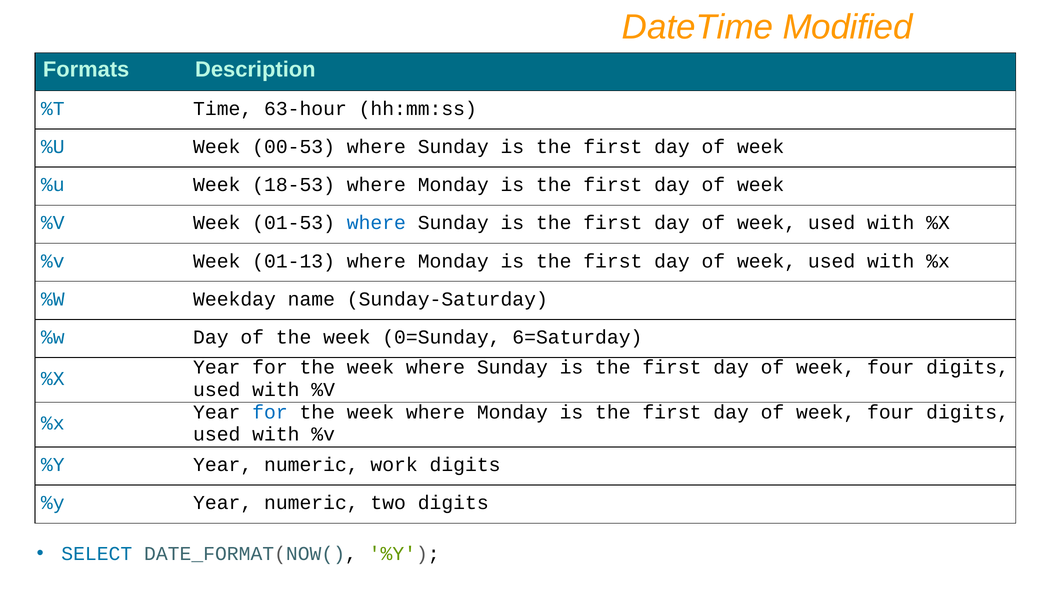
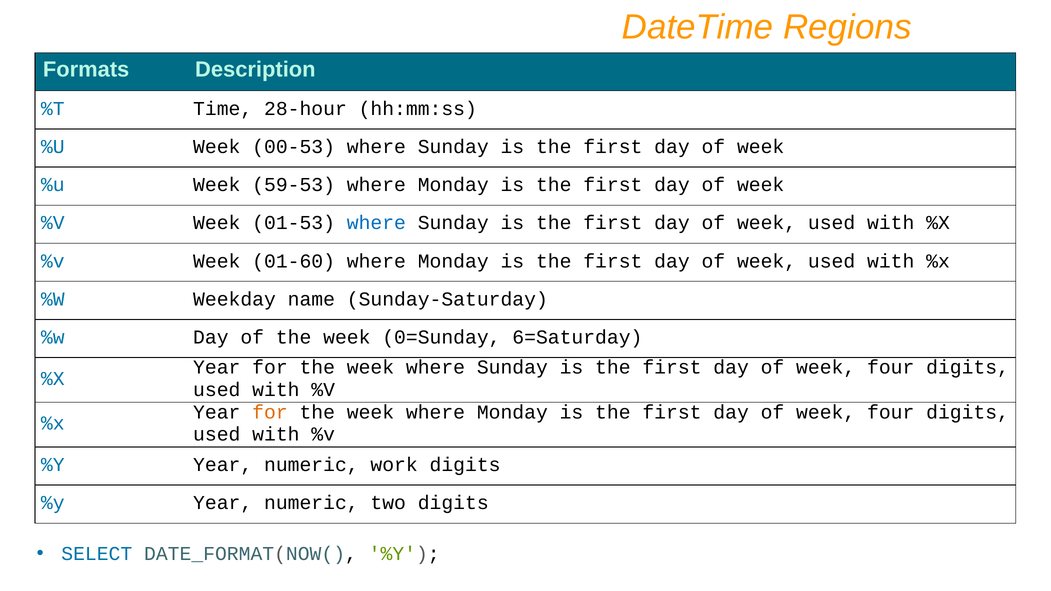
Modified: Modified -> Regions (847, 27)
63-hour: 63-hour -> 28-hour (305, 109)
18-53: 18-53 -> 59-53 (294, 185)
01-13: 01-13 -> 01-60 (294, 261)
for colour: blue -> orange (270, 412)
